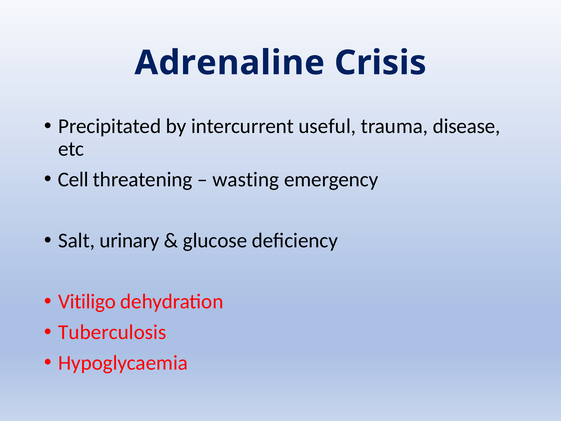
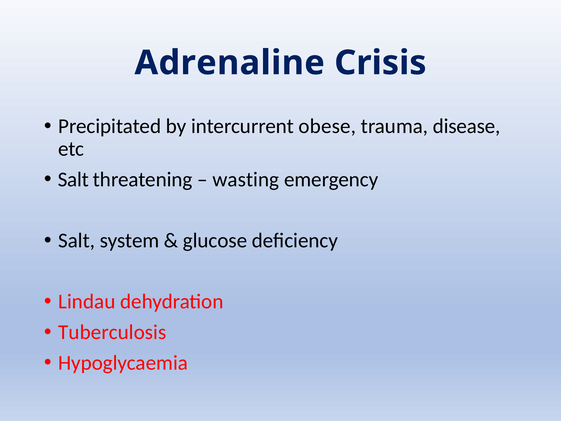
useful: useful -> obese (327, 126)
Cell: Cell -> Salt (73, 179)
urinary: urinary -> system (129, 240)
Vitiligo: Vitiligo -> Lindau (87, 301)
